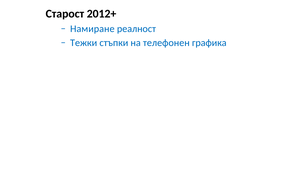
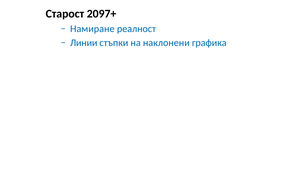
2012+: 2012+ -> 2097+ (102, 14)
Тежки: Тежки -> Линии (84, 43)
телефонен: телефонен -> наклонени (166, 43)
